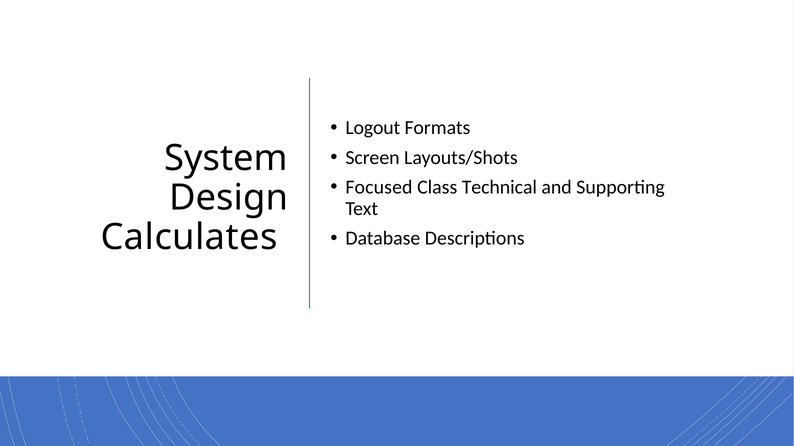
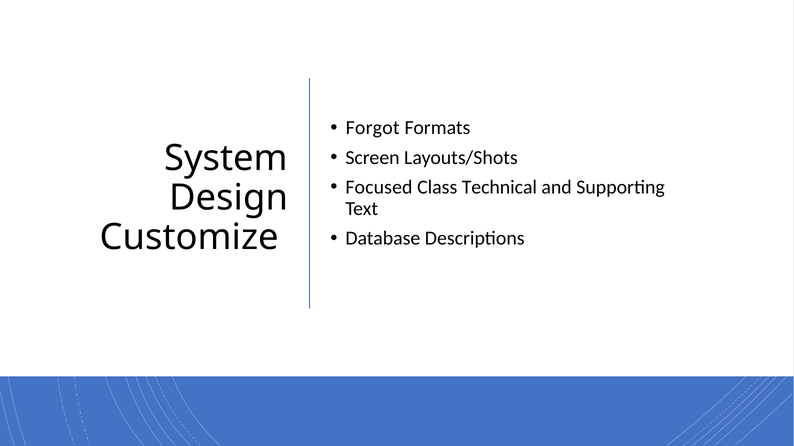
Logout: Logout -> Forgot (373, 128)
Calculates: Calculates -> Customize (189, 237)
